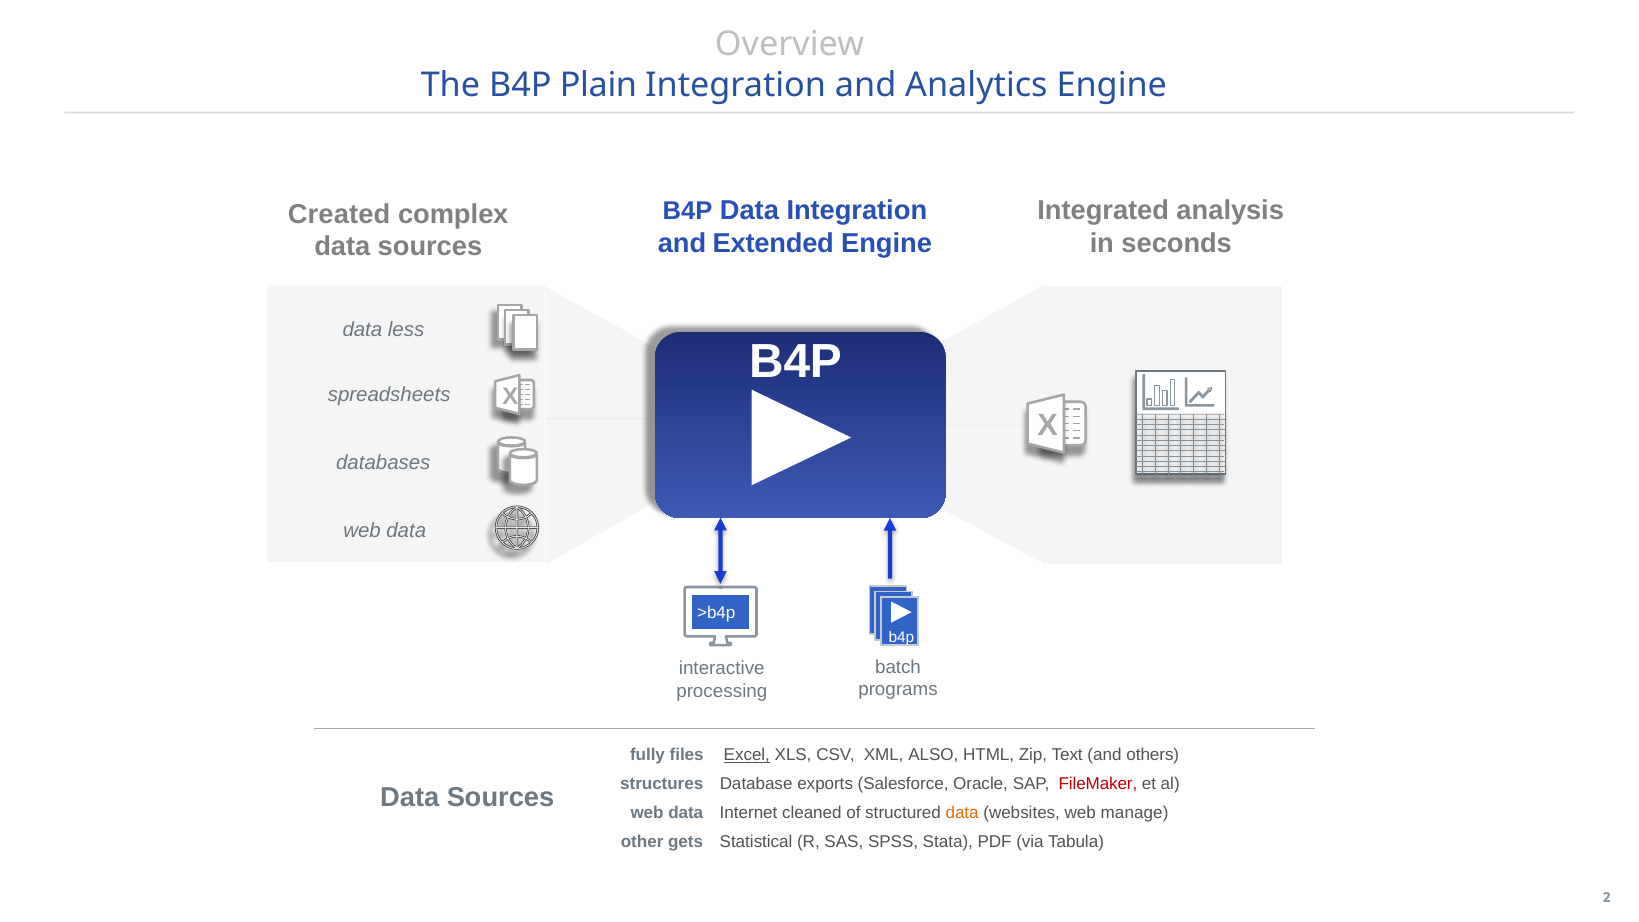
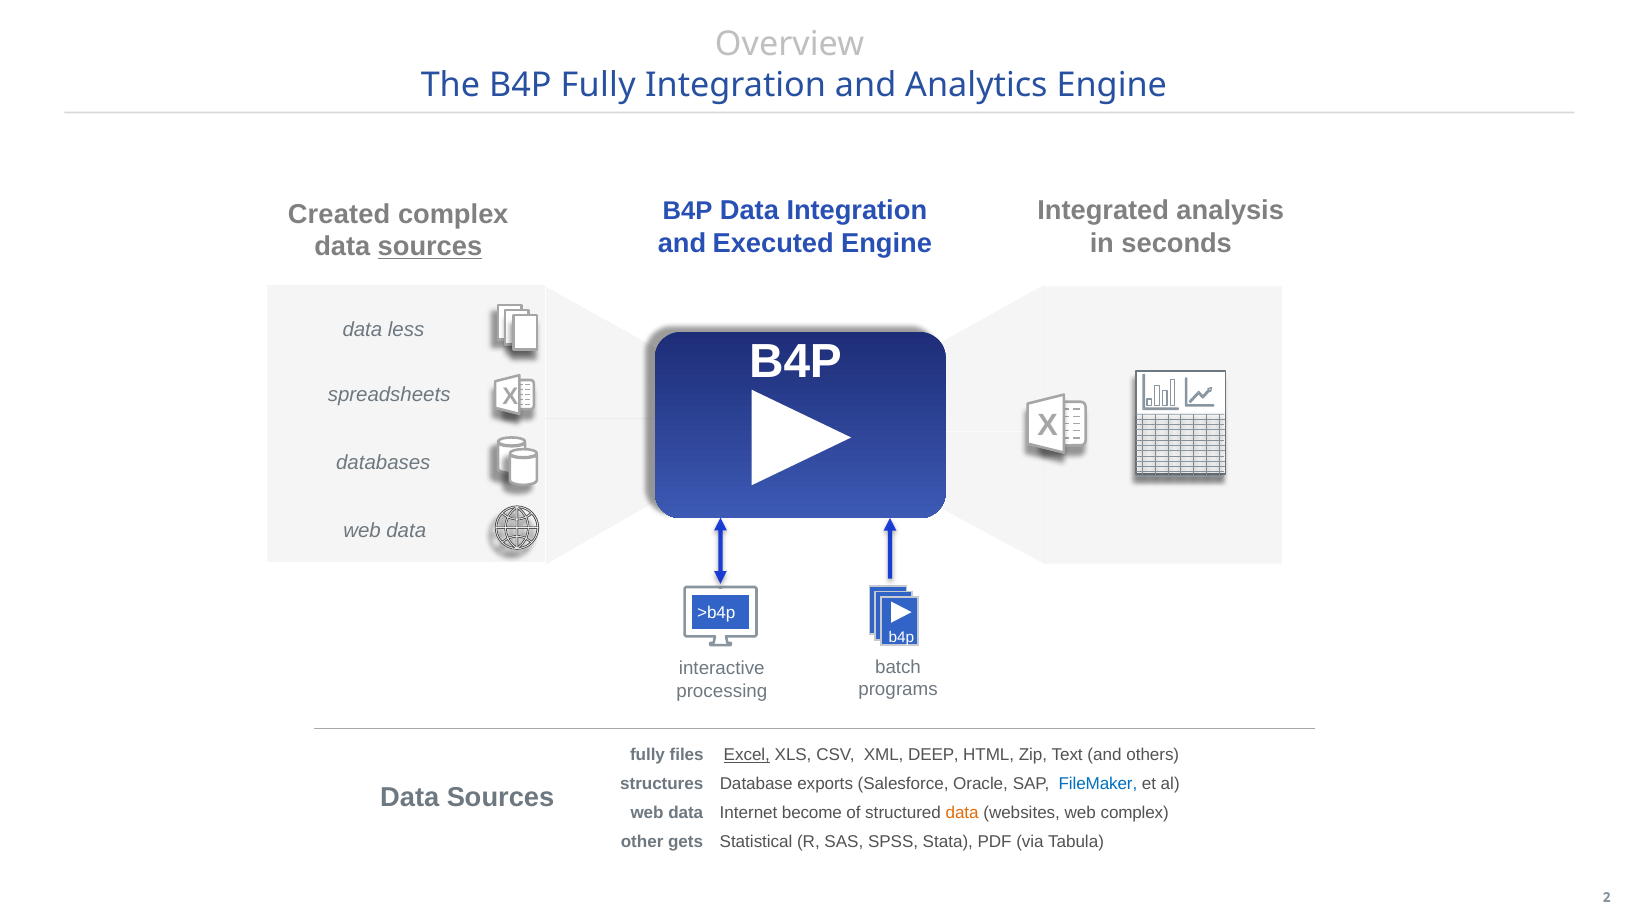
B4P Plain: Plain -> Fully (598, 85)
Extended: Extended -> Executed (773, 244)
sources underline: none -> present (430, 247)
ALSO: ALSO -> DEEP (933, 755)
FileMaker colour: red -> blue (1098, 784)
cleaned: cleaned -> become (812, 813)
web manage: manage -> complex (1135, 813)
